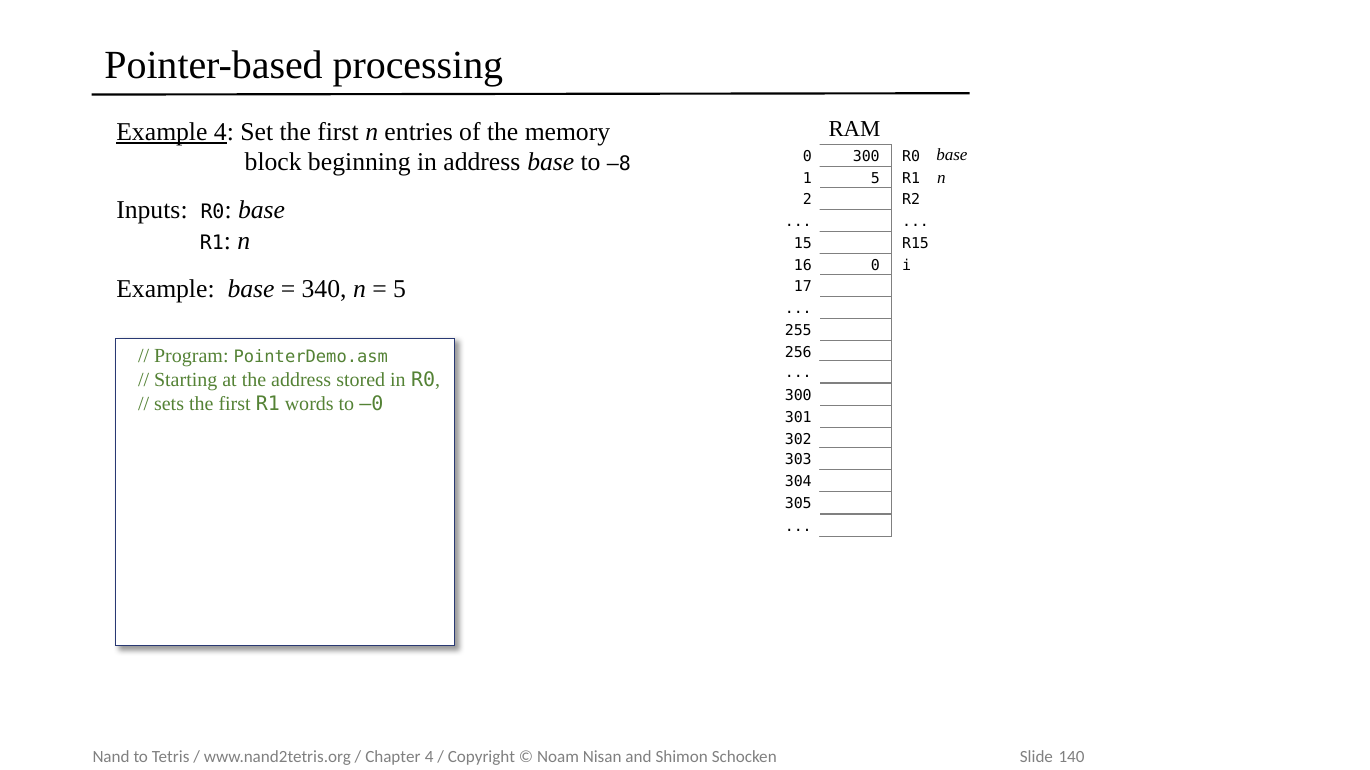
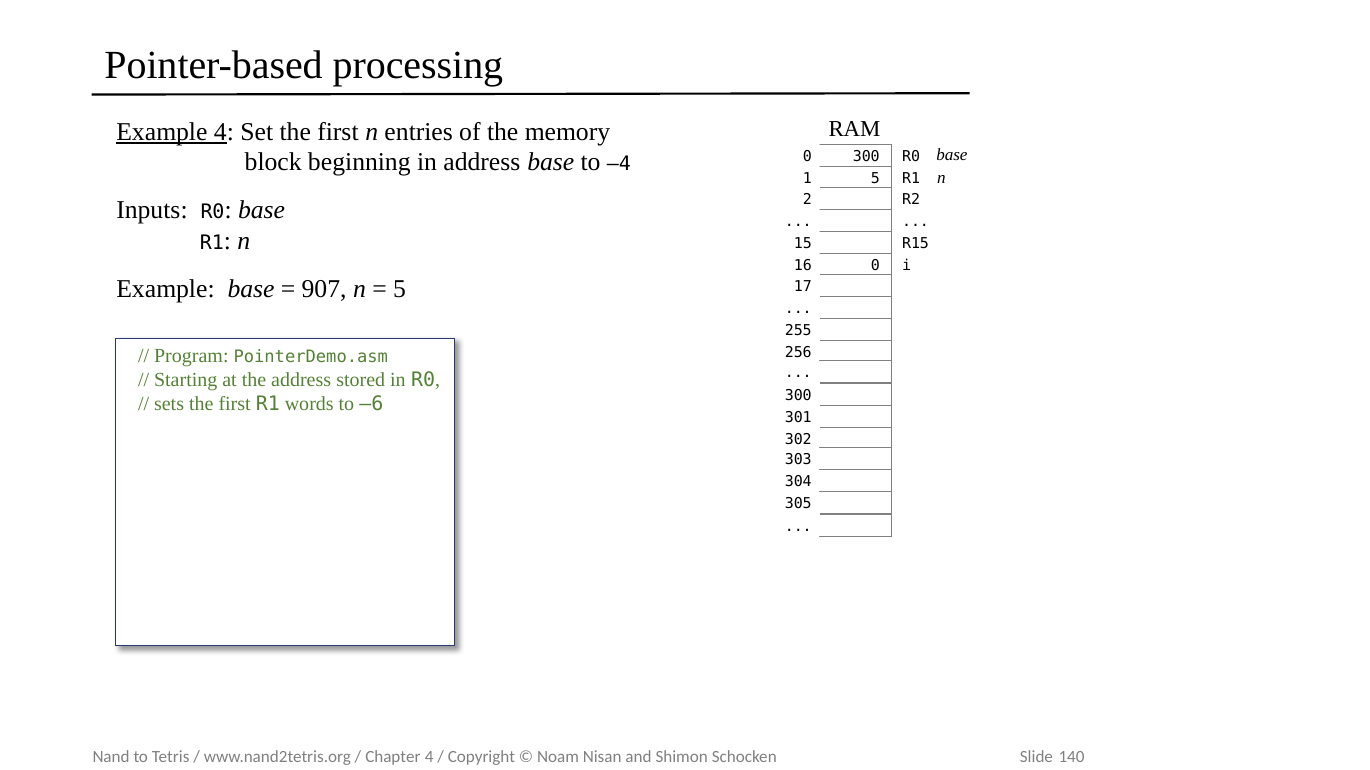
–8: –8 -> –4 (619, 164)
340: 340 -> 907 (324, 289)
–0: –0 -> –6 (371, 404)
